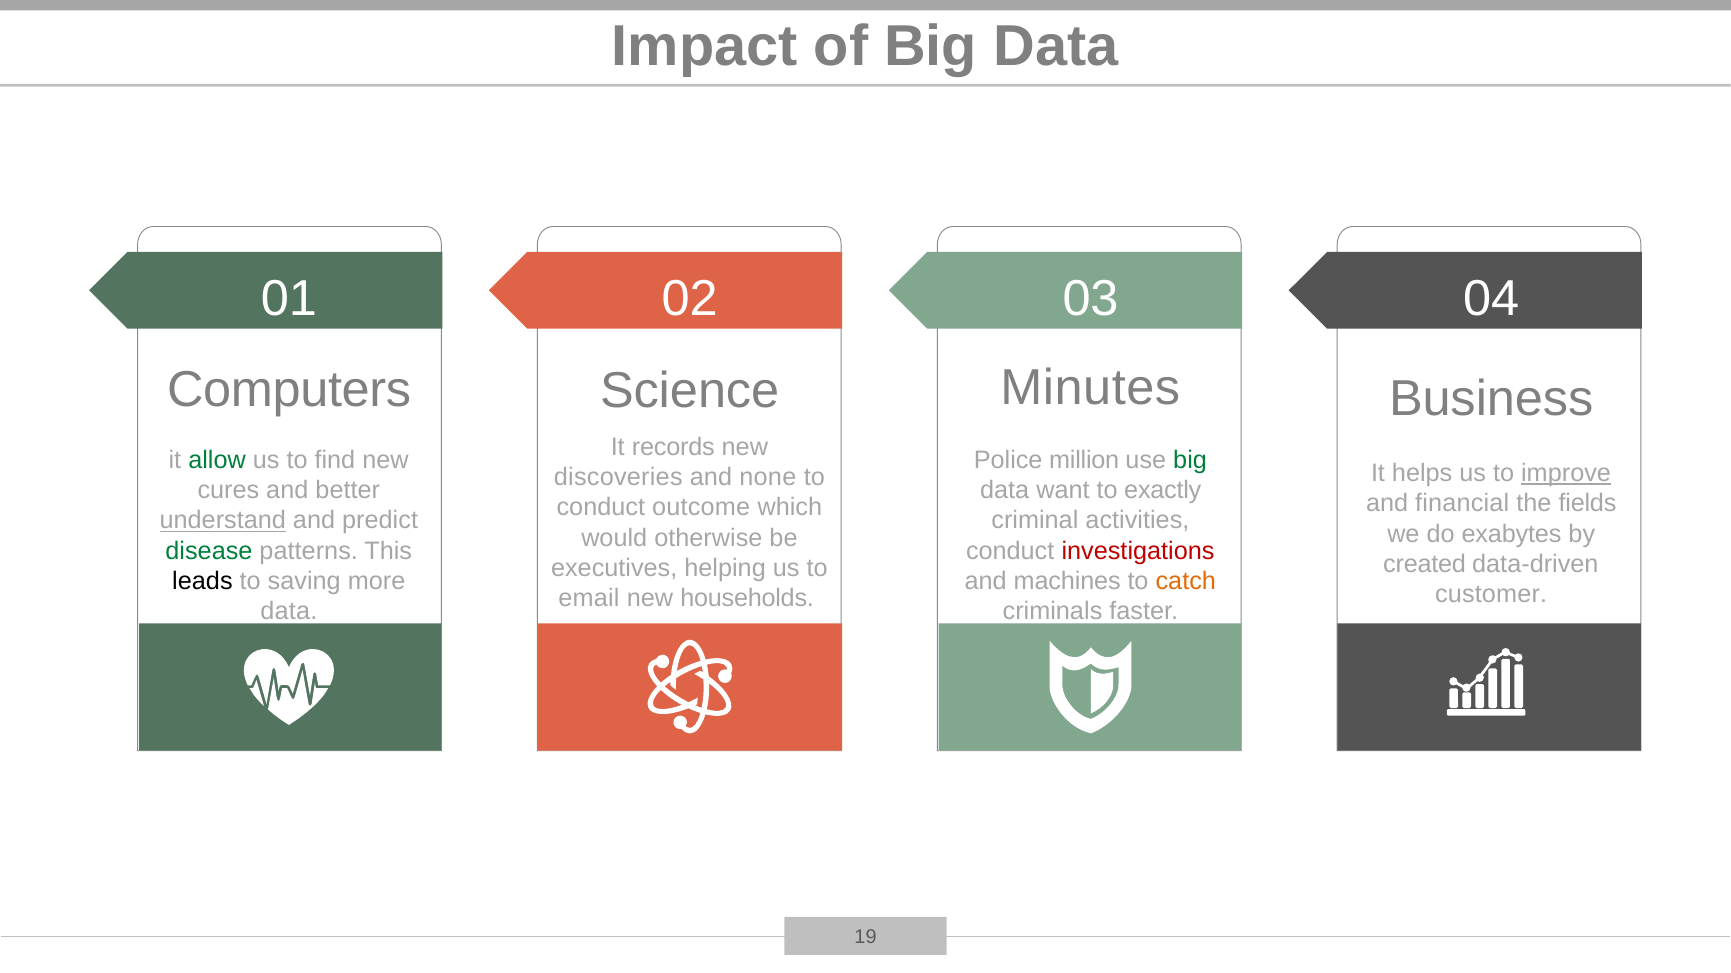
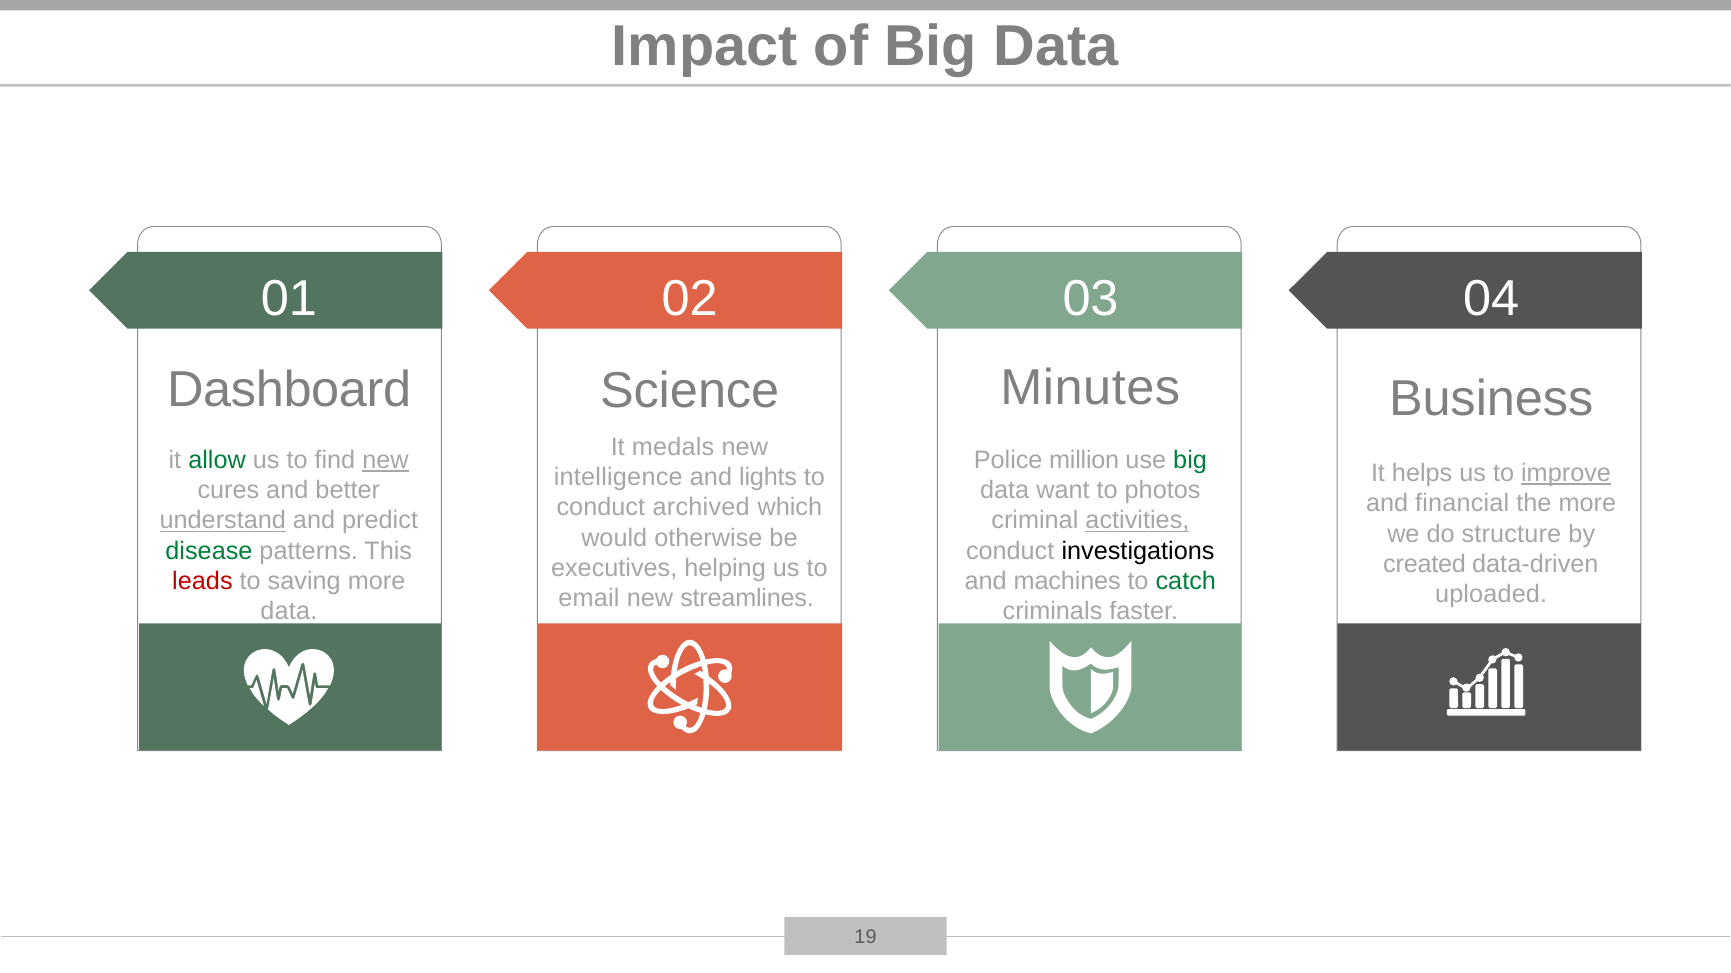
Computers: Computers -> Dashboard (289, 390)
records: records -> medals (673, 447)
new underline: none -> present (386, 460)
discoveries: discoveries -> intelligence (618, 477)
none: none -> lights (768, 477)
exactly: exactly -> photos (1163, 491)
the fields: fields -> more (1587, 504)
outcome: outcome -> archived (701, 508)
activities underline: none -> present (1137, 521)
exabytes: exabytes -> structure (1511, 534)
investigations colour: red -> black (1138, 551)
leads colour: black -> red (202, 582)
catch colour: orange -> green (1186, 582)
customer: customer -> uploaded (1491, 595)
households: households -> streamlines (747, 599)
